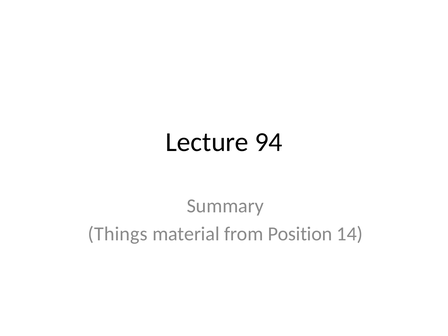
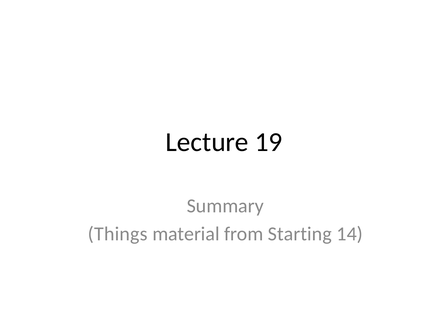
94: 94 -> 19 (269, 142)
Position: Position -> Starting (300, 234)
